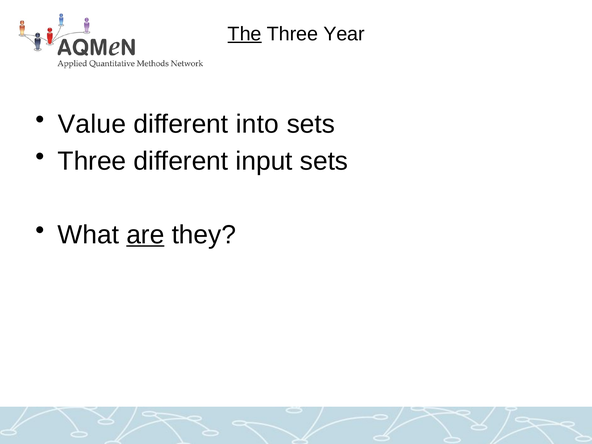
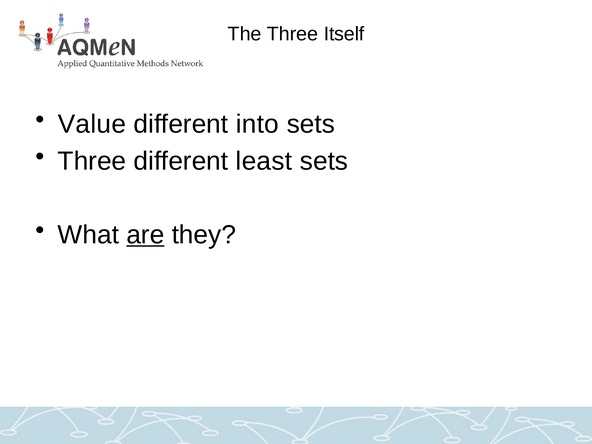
The underline: present -> none (245, 34)
Year: Year -> Itself (344, 34)
input: input -> least (264, 161)
